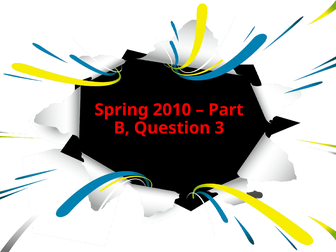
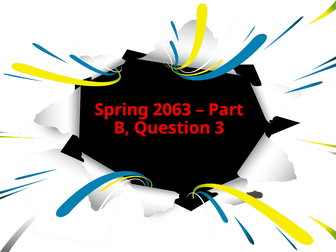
2010: 2010 -> 2063 (172, 110)
